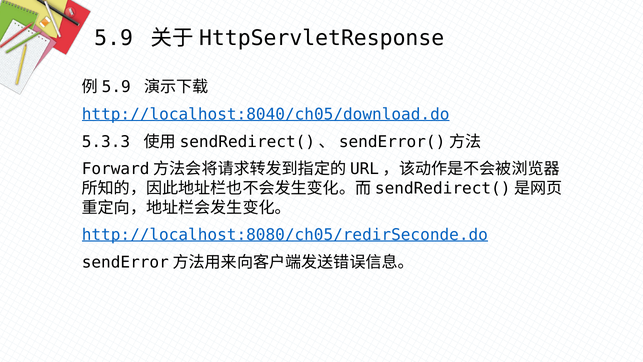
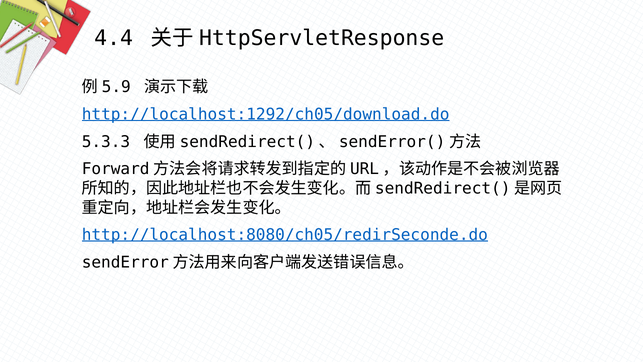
5.9: 5.9 -> 4.4 (114, 38)
http://localhost:8040/ch05/download.do: http://localhost:8040/ch05/download.do -> http://localhost:1292/ch05/download.do (266, 114)
